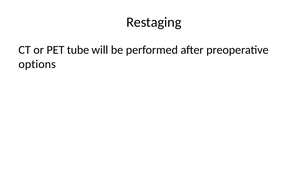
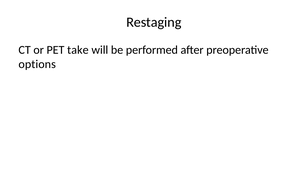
tube: tube -> take (78, 50)
